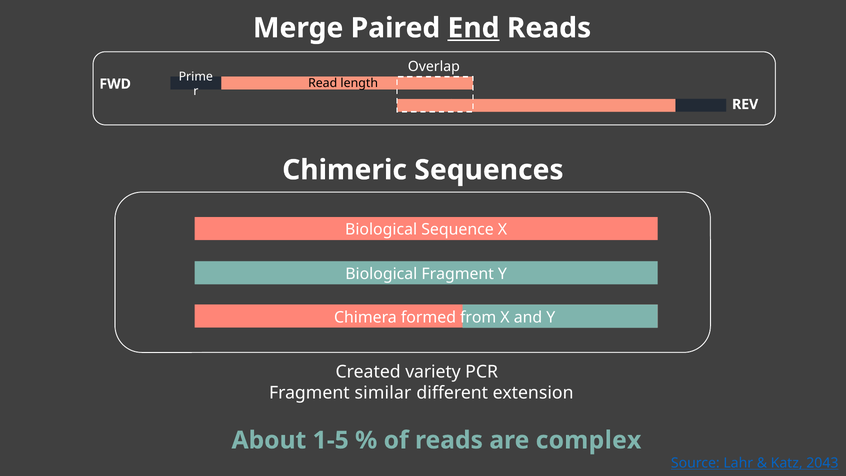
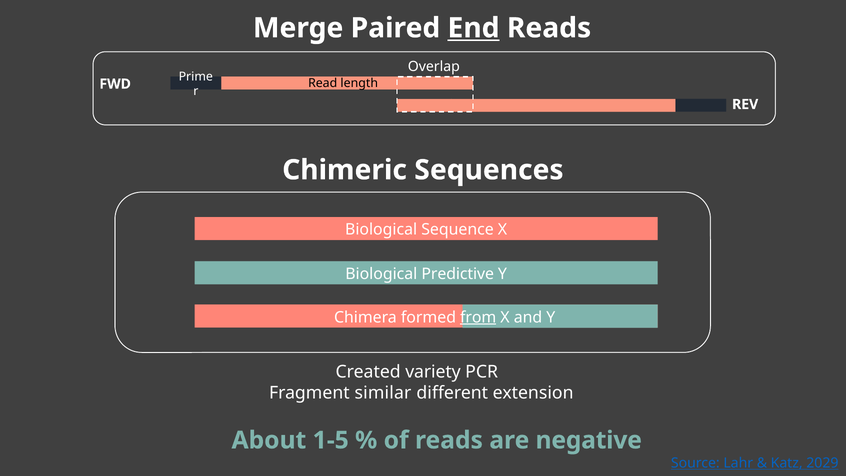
Biological Fragment: Fragment -> Predictive (458, 274)
from underline: none -> present (478, 317)
complex: complex -> negative (589, 440)
2043: 2043 -> 2029 (822, 463)
